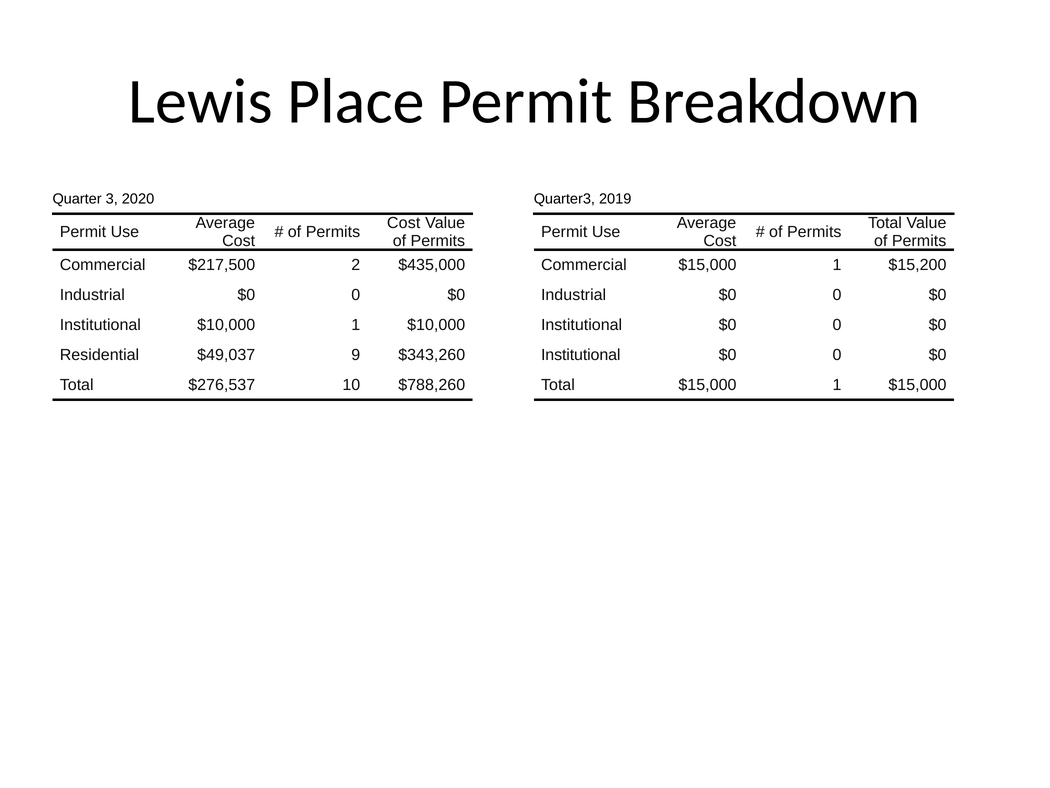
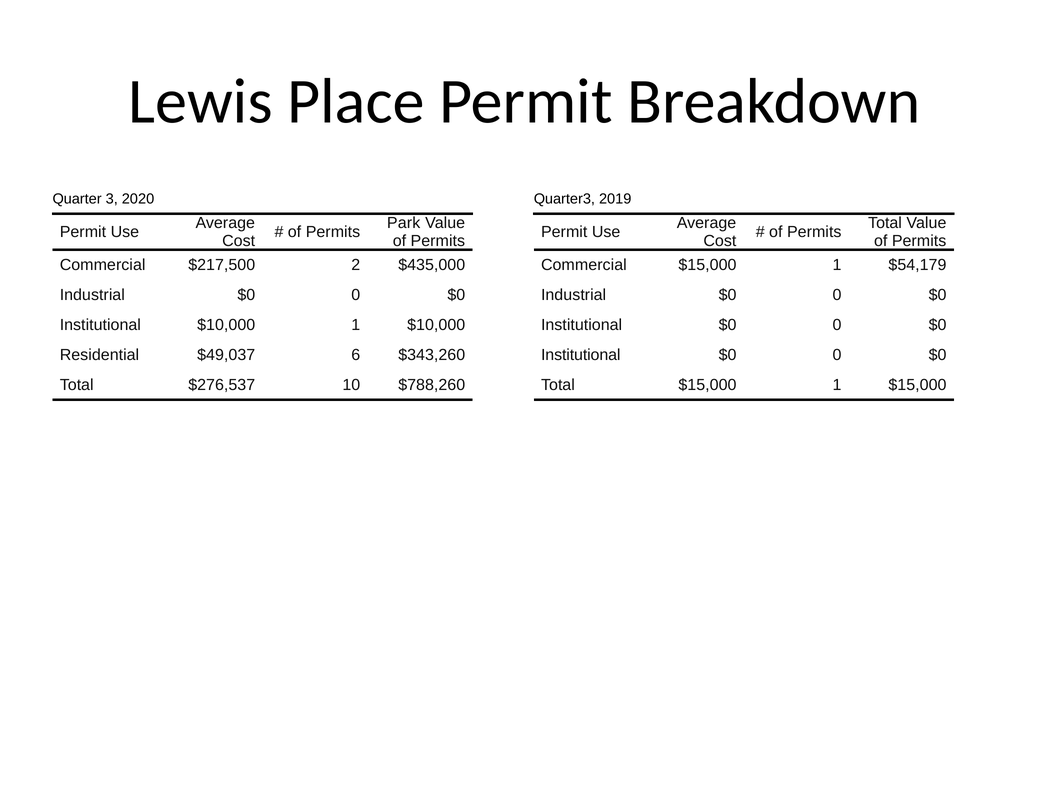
Cost: Cost -> Park (404, 223)
$15,200: $15,200 -> $54,179 (917, 265)
9: 9 -> 6 (356, 355)
